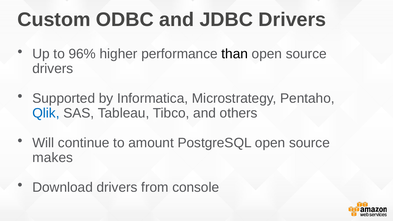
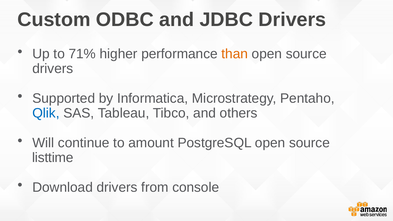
96%: 96% -> 71% (82, 54)
than colour: black -> orange (235, 54)
makes: makes -> listtime (53, 158)
